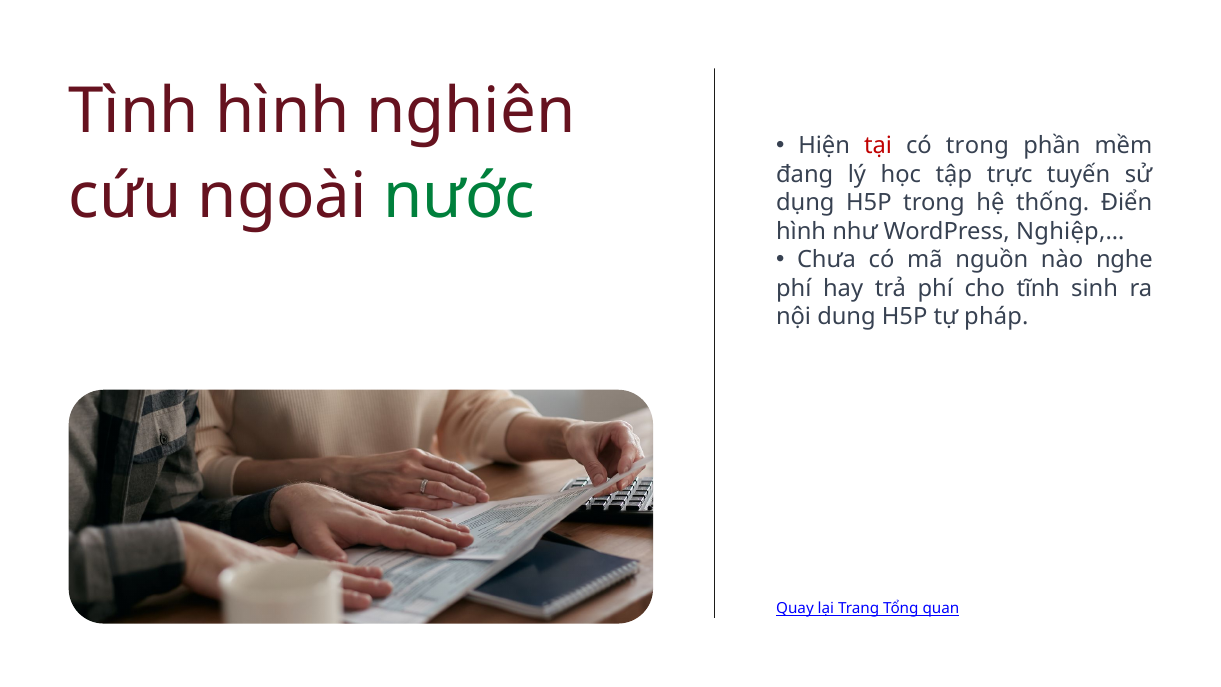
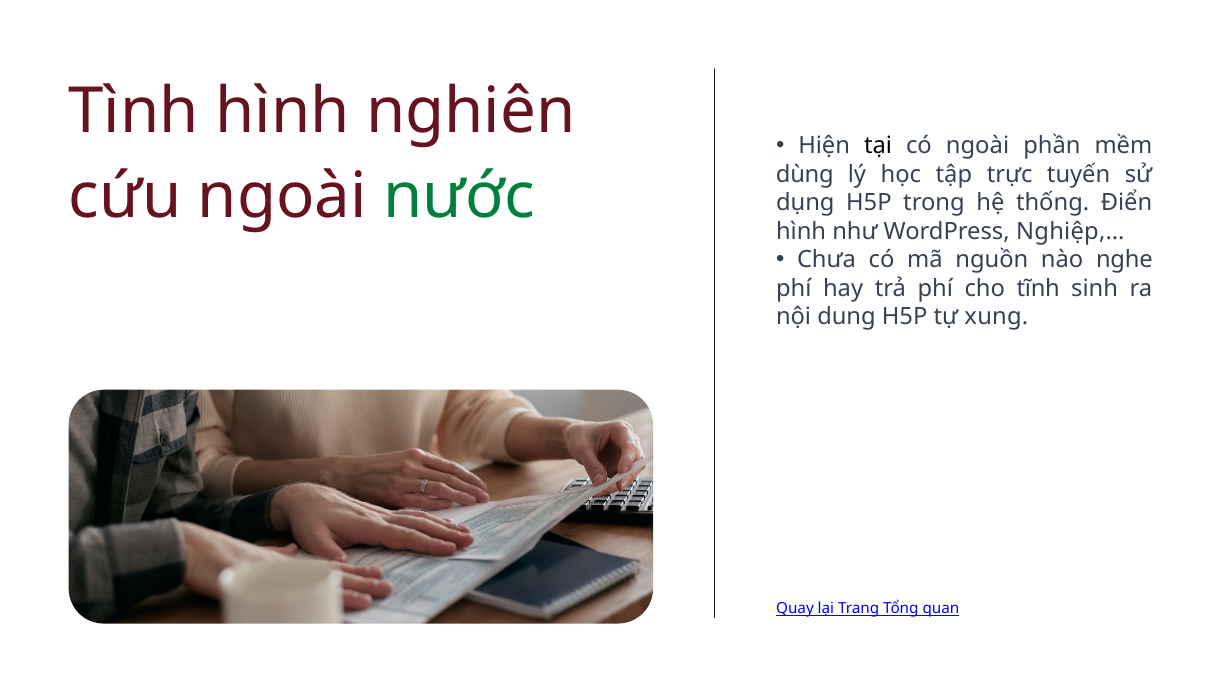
tại colour: red -> black (878, 146)
có trong: trong -> ngoài (977, 146)
đang: đang -> dùng (805, 174)
pháp: pháp -> xung (996, 317)
